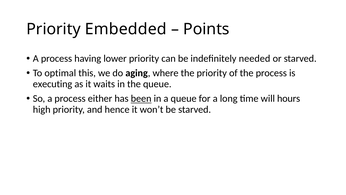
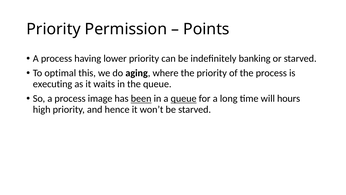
Embedded: Embedded -> Permission (126, 29)
needed: needed -> banking (255, 58)
either: either -> image (100, 98)
queue underline: none -> present (184, 98)
